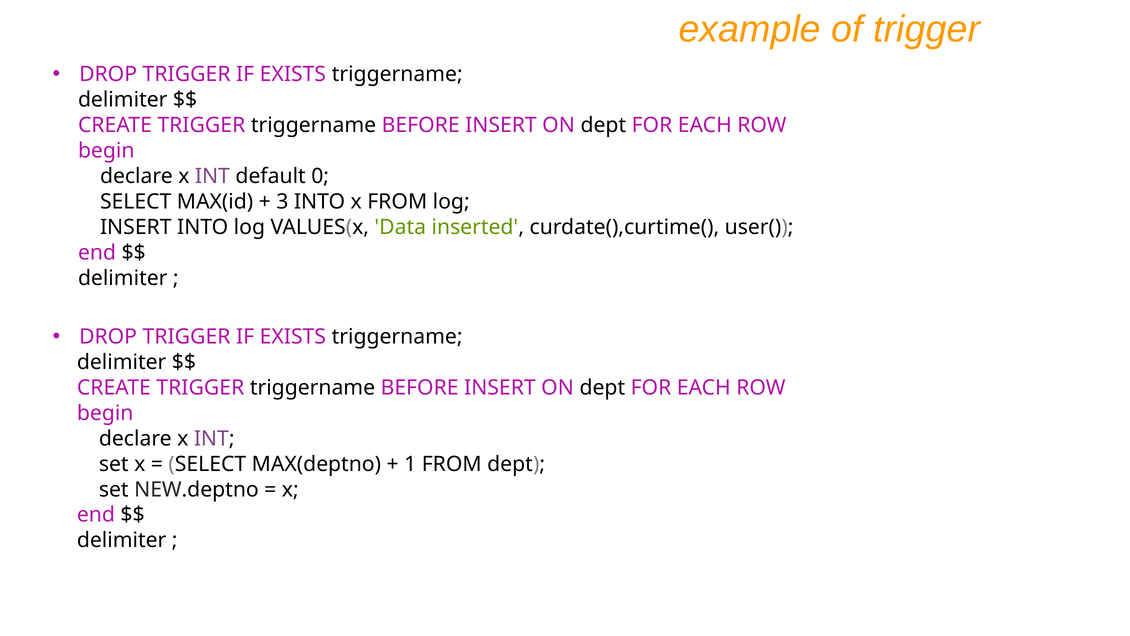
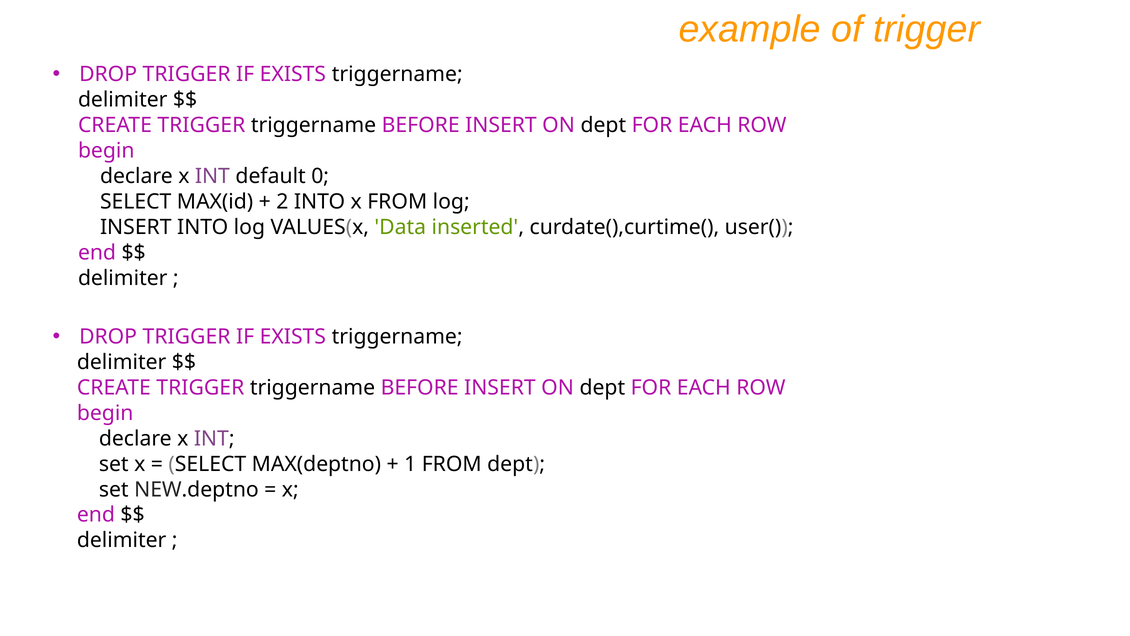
3: 3 -> 2 (282, 202)
